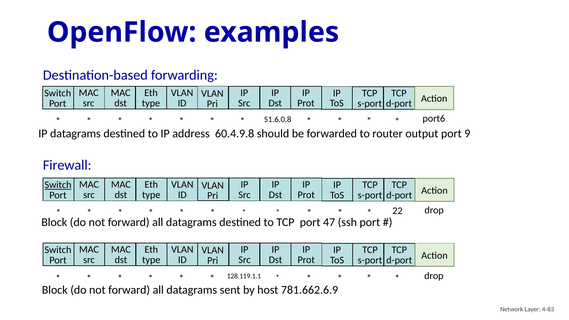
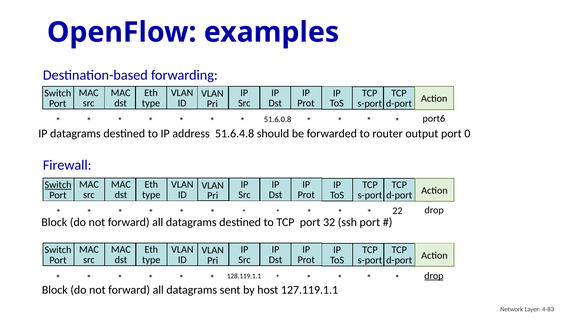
60.4.9.8: 60.4.9.8 -> 51.6.4.8 (235, 134)
9: 9 -> 0 (467, 134)
47: 47 -> 32 (329, 222)
drop underline: none -> present (434, 276)
781.662.6.9: 781.662.6.9 -> 127.119.1.1 (310, 290)
